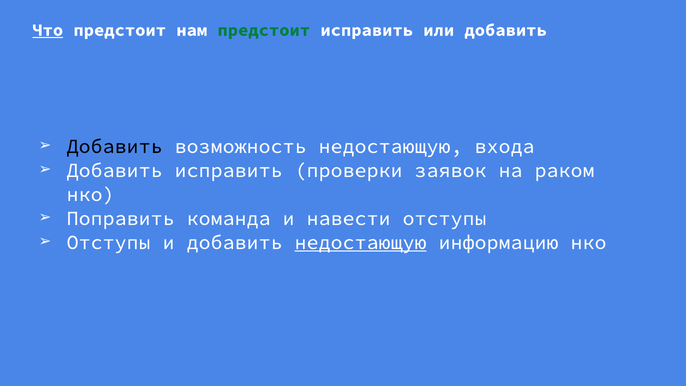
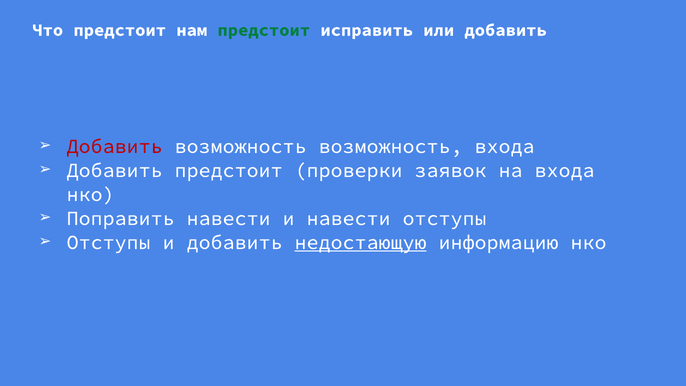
Что underline: present -> none (48, 30)
Добавить colour: black -> red (115, 146)
возможность недостающую: недостающую -> возможность (391, 146)
Добавить исправить: исправить -> предстоит (229, 170)
на раком: раком -> входа (565, 170)
Поправить команда: команда -> навести (229, 218)
